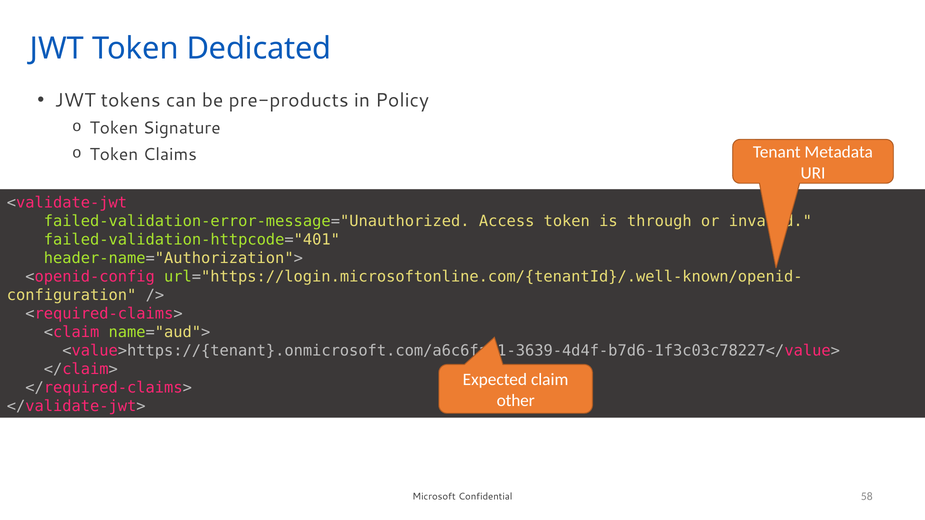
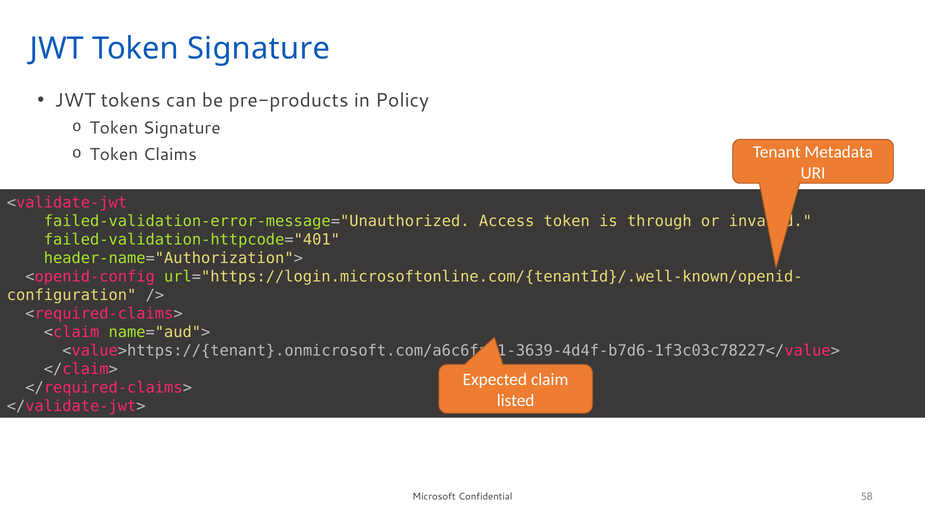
JWT Token Dedicated: Dedicated -> Signature (259, 49)
other: other -> listed (516, 401)
